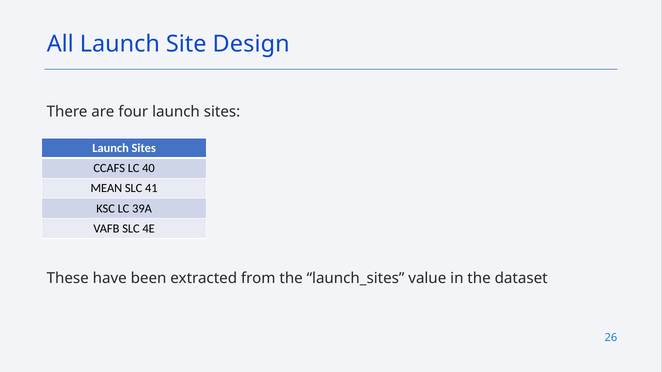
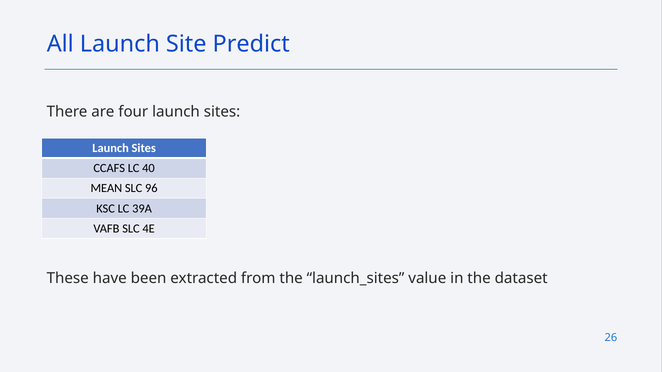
Design: Design -> Predict (251, 44)
41: 41 -> 96 (151, 189)
